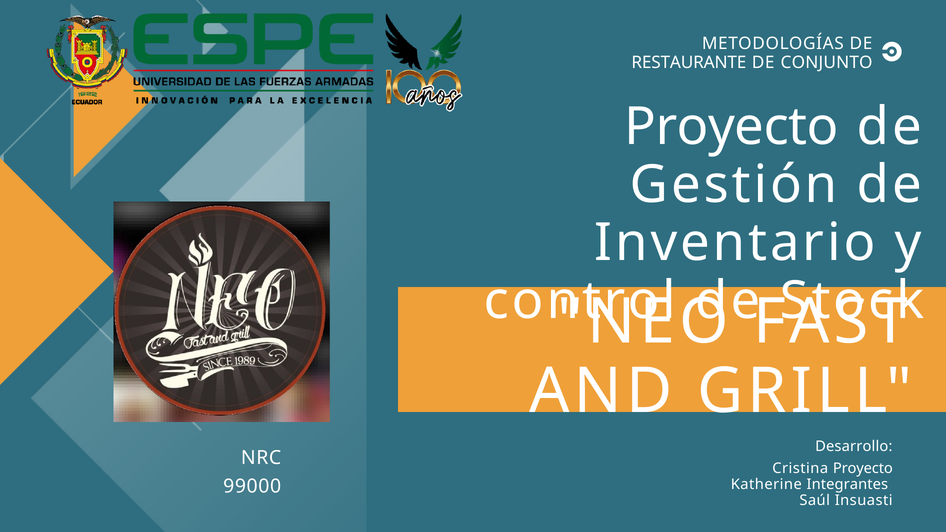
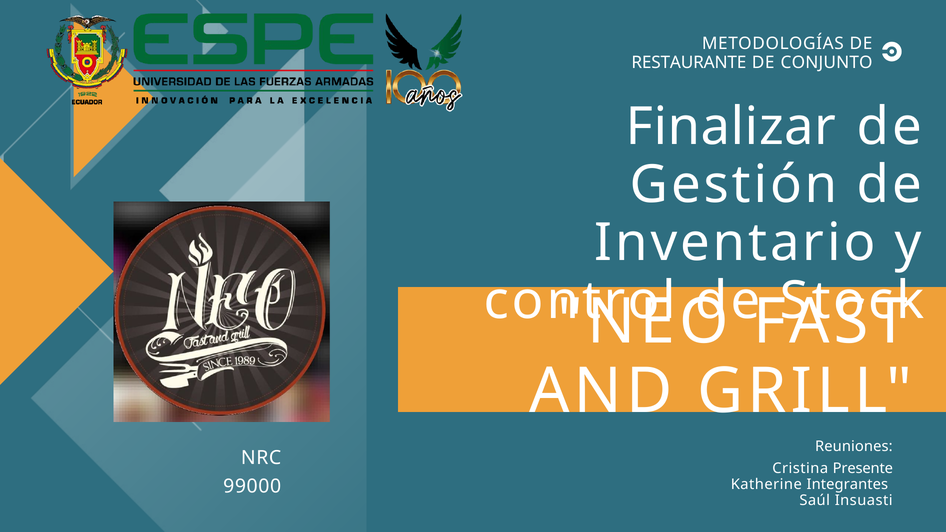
Proyecto: Proyecto -> Finalizar (731, 127)
Desarrollo: Desarrollo -> Reuniones (854, 447)
Cristina Proyecto: Proyecto -> Presente (863, 468)
